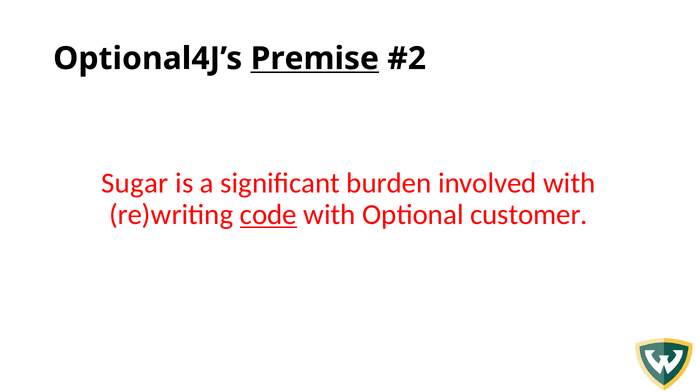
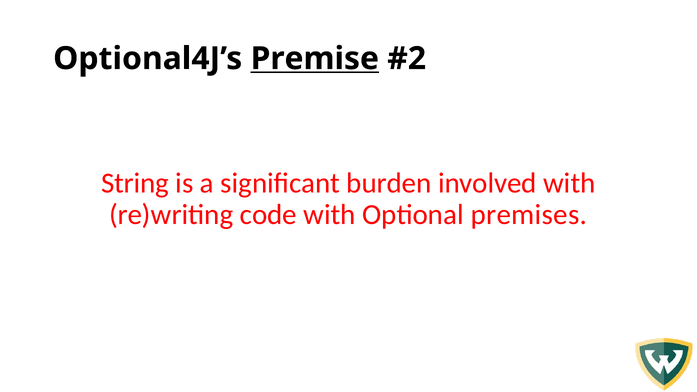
Sugar: Sugar -> String (135, 183)
code underline: present -> none (268, 215)
customer: customer -> premises (529, 215)
